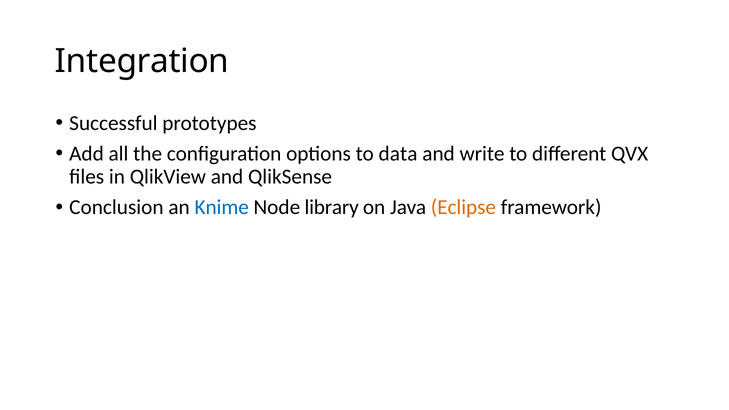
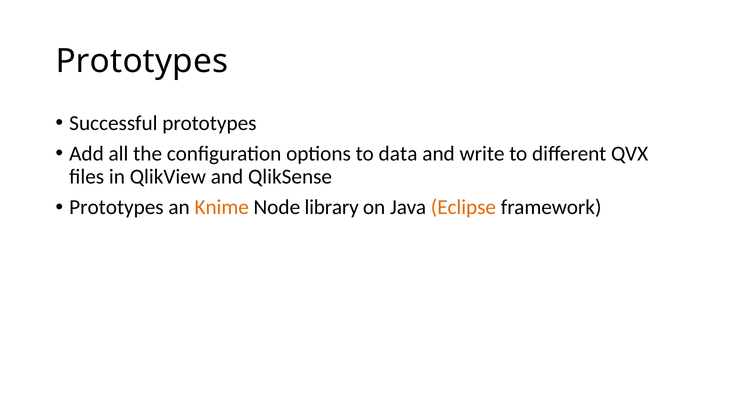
Integration: Integration -> Prototypes (142, 61)
Conclusion: Conclusion -> Prototypes (116, 207)
Knime colour: blue -> orange (222, 207)
